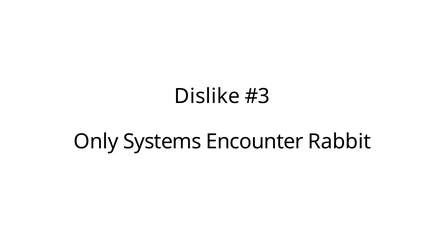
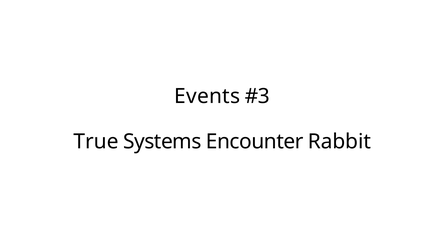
Dislike: Dislike -> Events (207, 97)
Only: Only -> True (96, 142)
